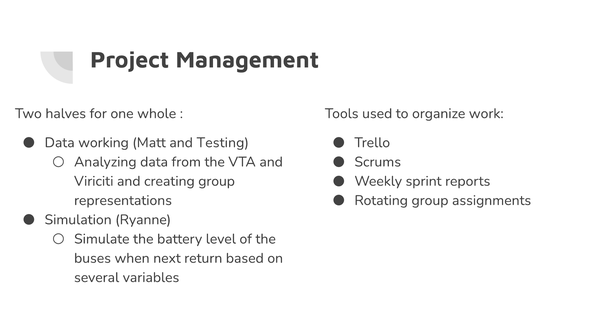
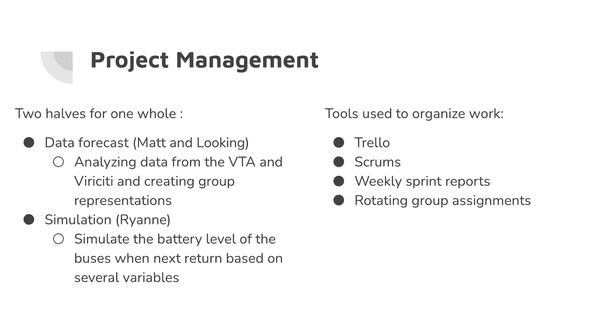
working: working -> forecast (103, 143)
Testing: Testing -> Looking (223, 143)
